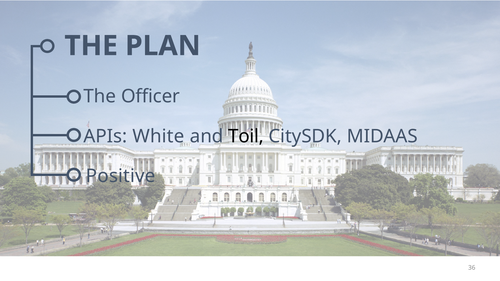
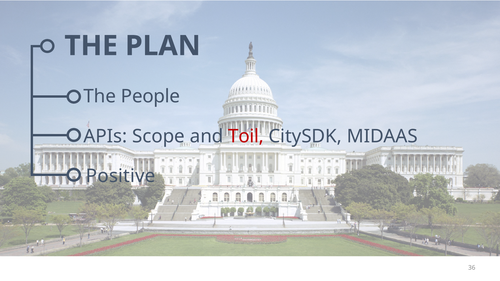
Officer: Officer -> People (151, 96)
White: White -> Scope (158, 136)
Toil colour: black -> red (246, 136)
